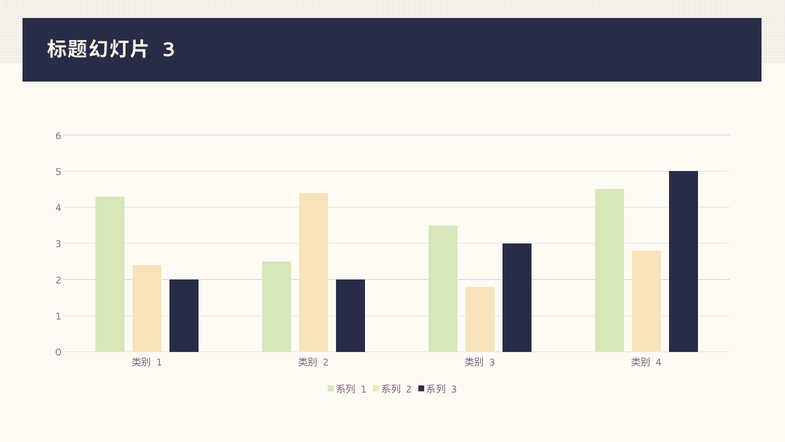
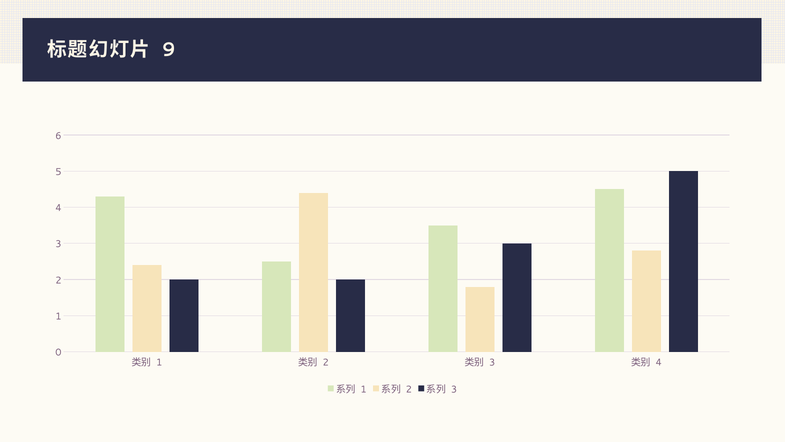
3: 3 -> 9 (169, 50)
